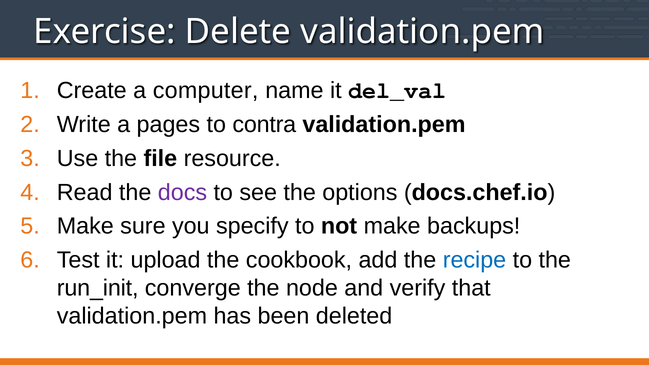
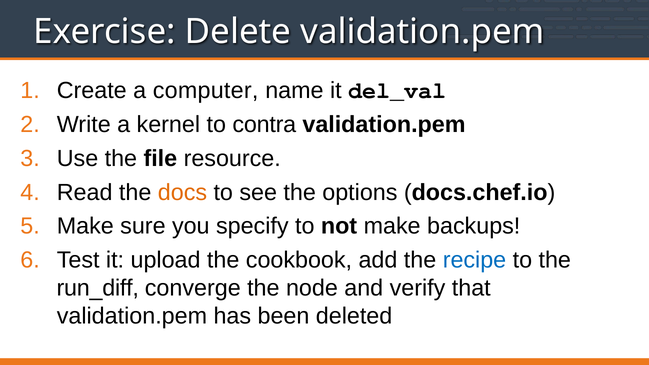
pages: pages -> kernel (168, 125)
docs colour: purple -> orange (182, 192)
run_init: run_init -> run_diff (98, 288)
